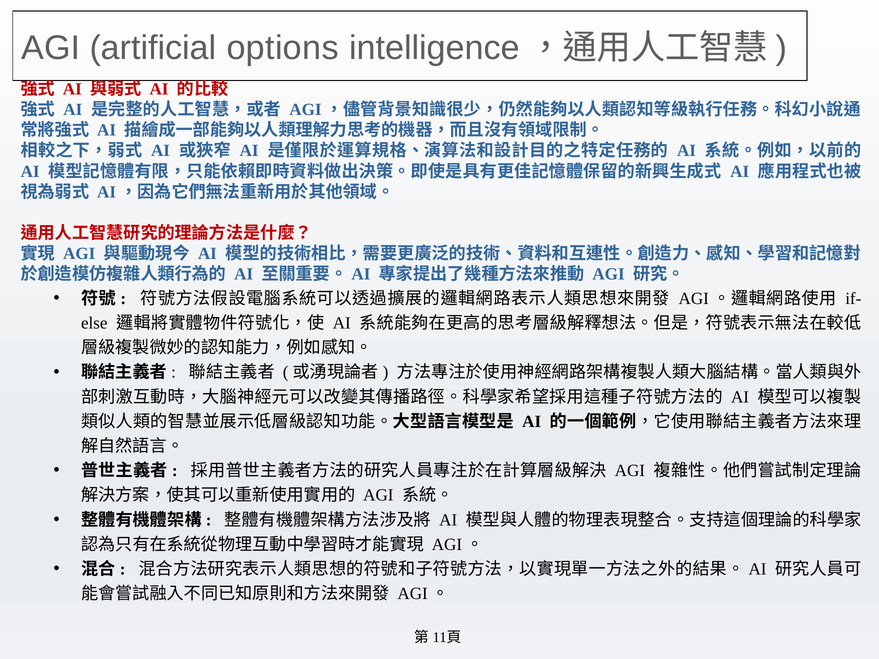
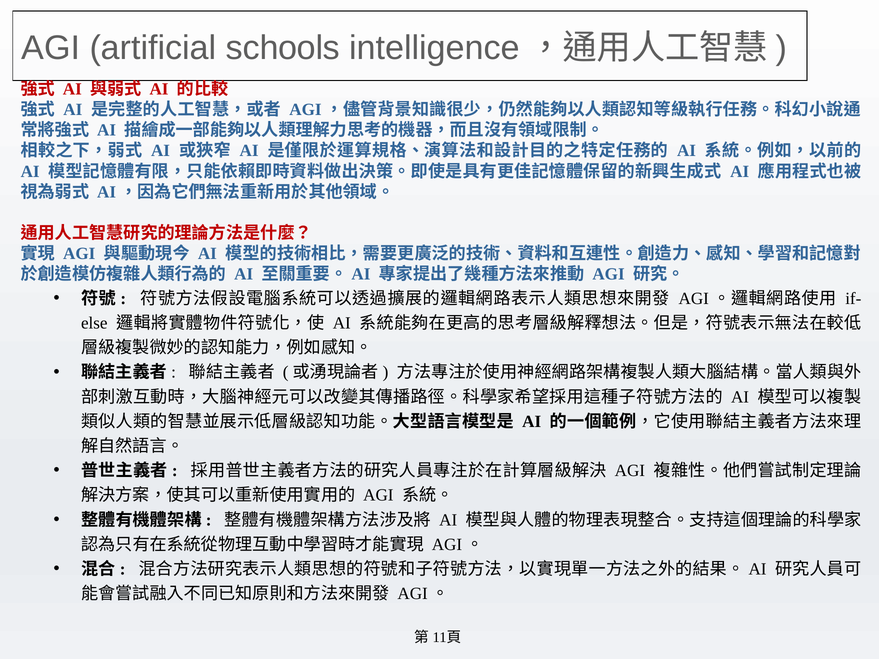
options: options -> schools (283, 48)
